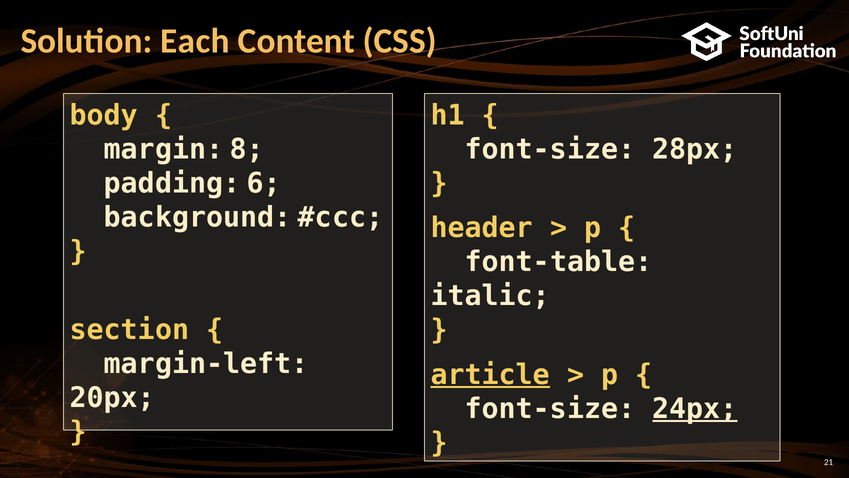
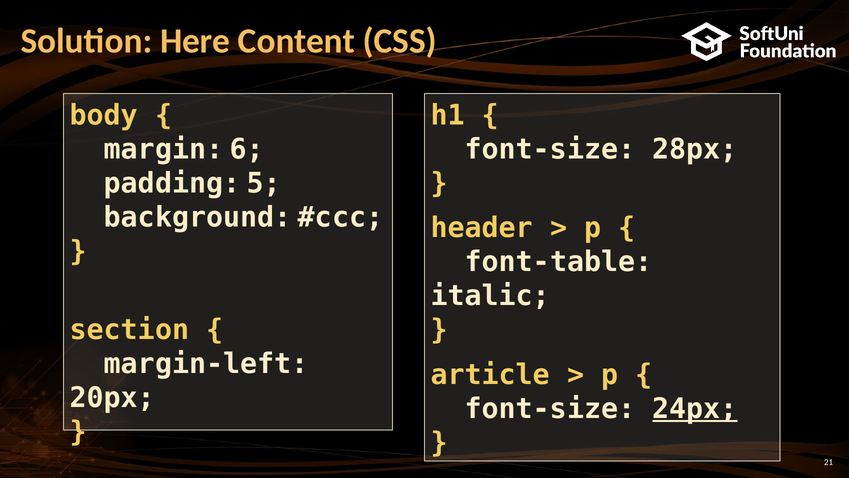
Each: Each -> Here (195, 41)
8: 8 -> 6 (247, 149)
6: 6 -> 5 (264, 183)
article underline: present -> none (490, 374)
